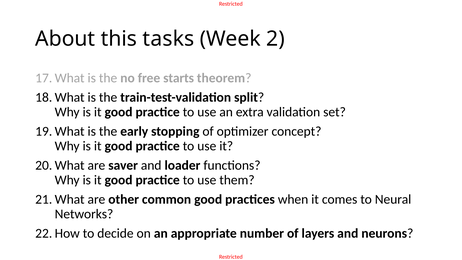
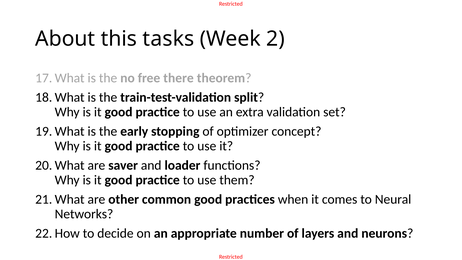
starts: starts -> there (179, 78)
